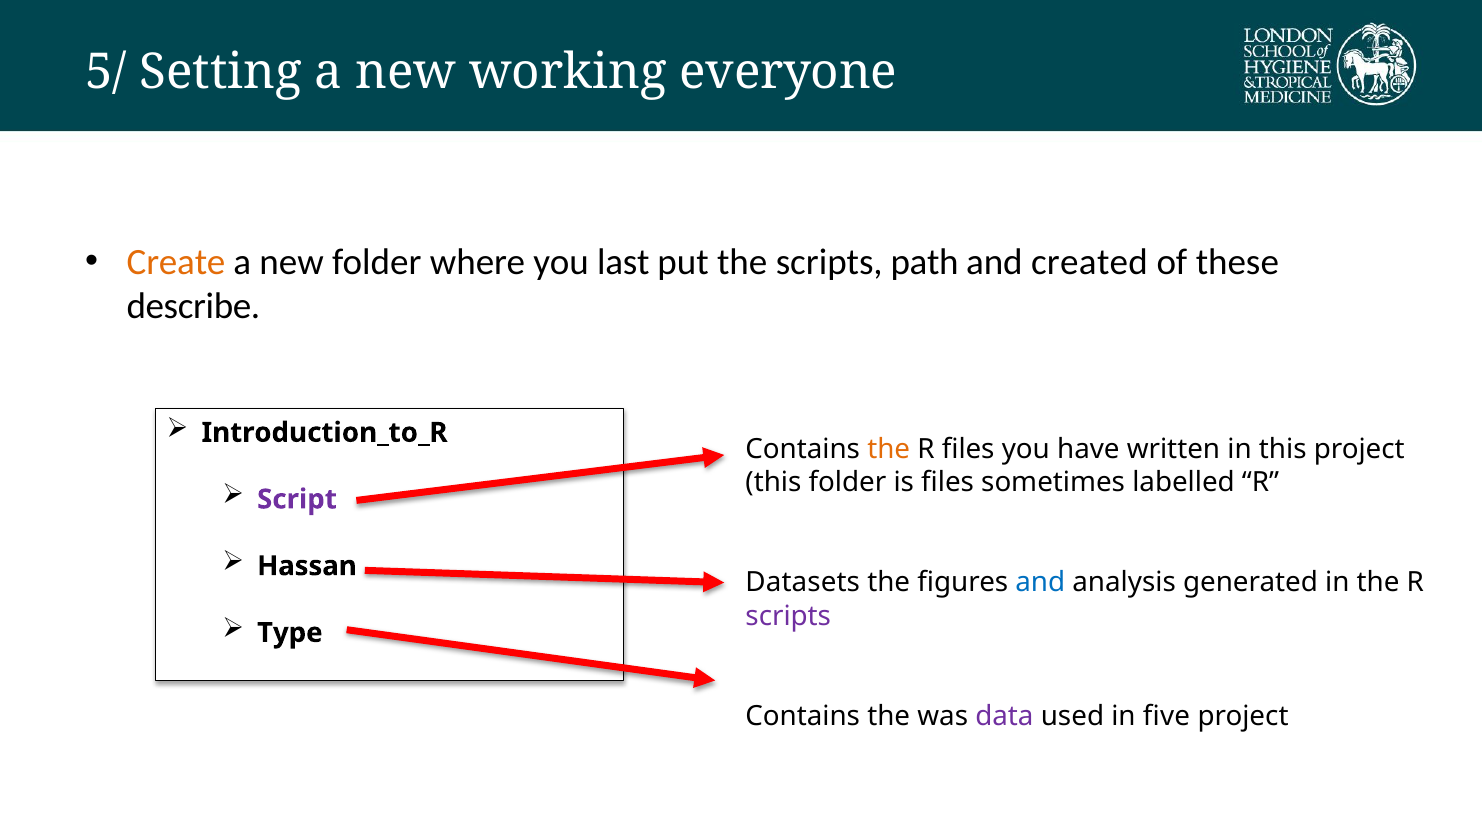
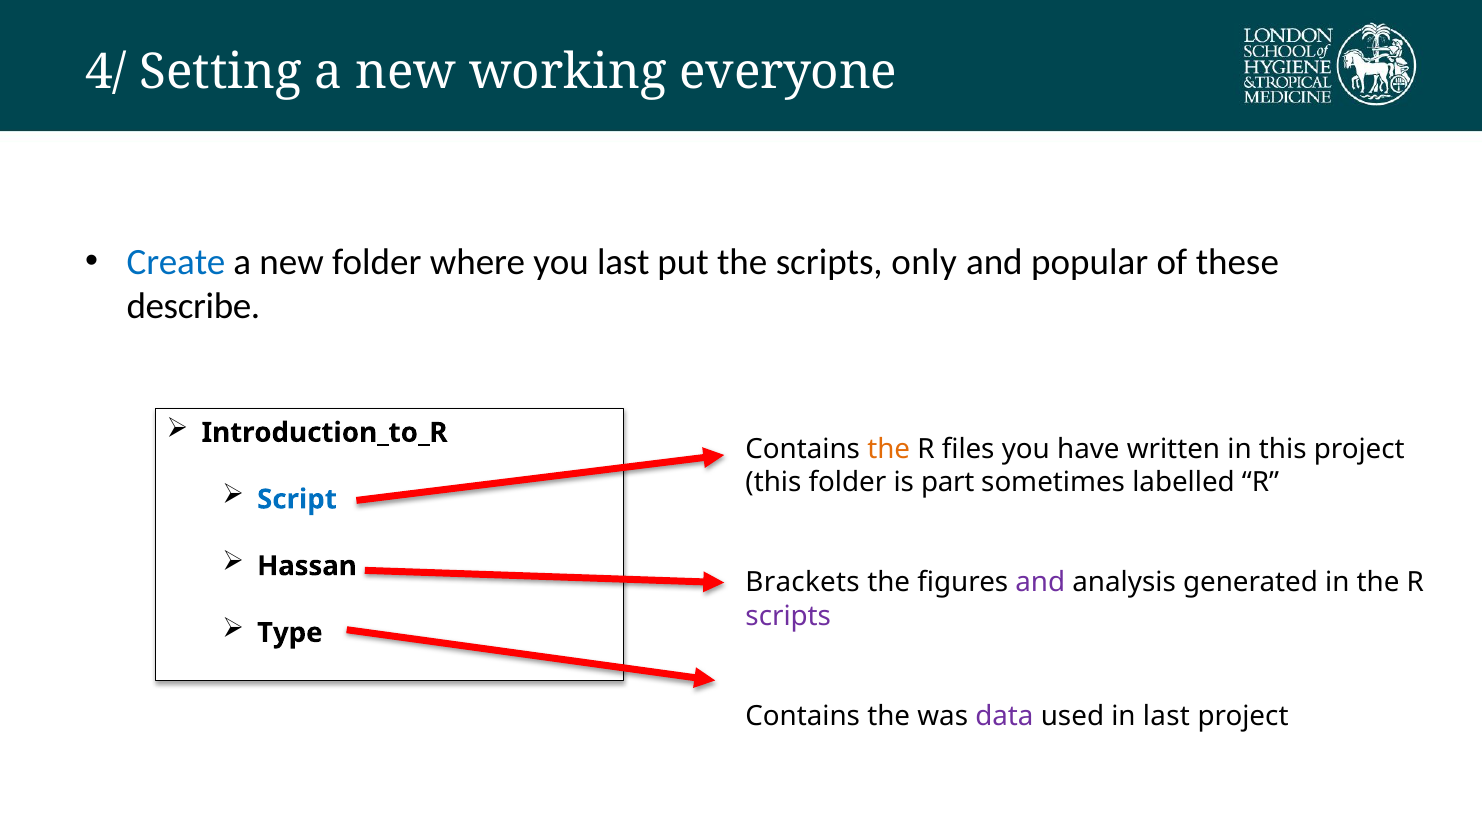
5/: 5/ -> 4/ (106, 72)
Create colour: orange -> blue (176, 262)
path: path -> only (924, 262)
created: created -> popular (1090, 262)
is files: files -> part (948, 482)
Script colour: purple -> blue (297, 499)
Datasets: Datasets -> Brackets (803, 582)
and colour: blue -> purple (1040, 582)
in five: five -> last (1166, 716)
